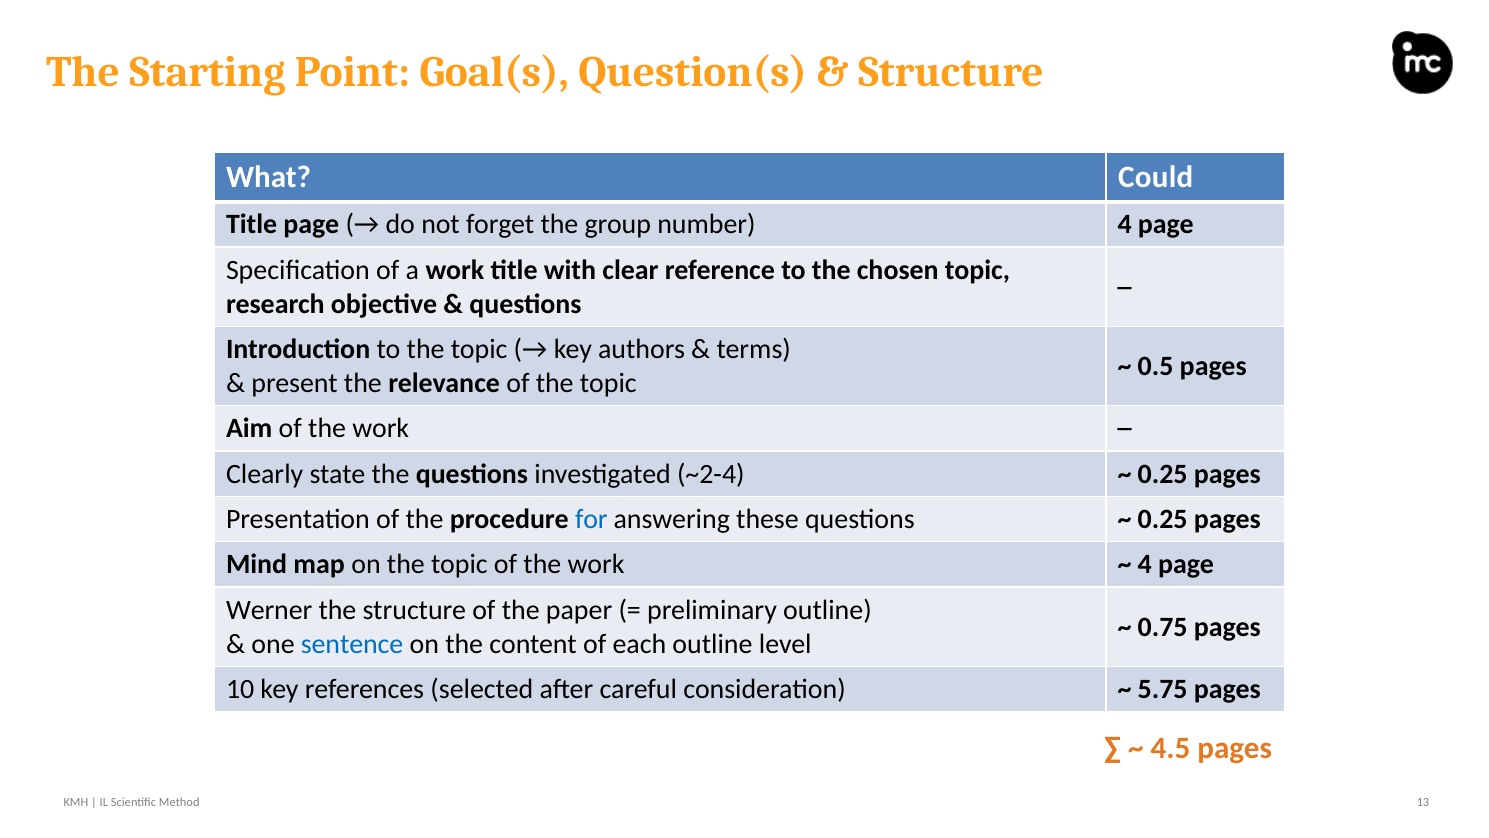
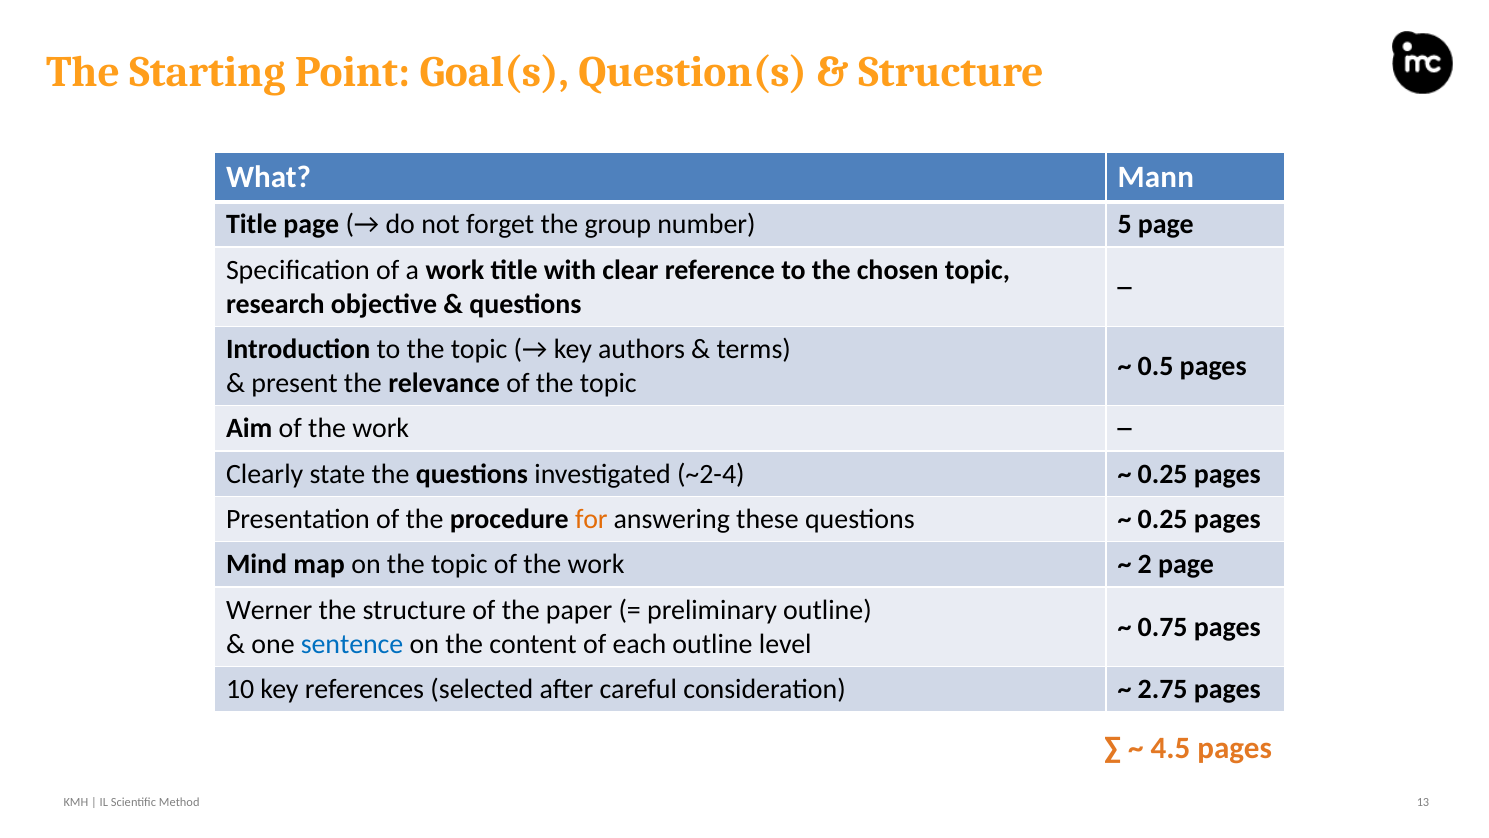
Could: Could -> Mann (1156, 177)
number 4: 4 -> 5 (1125, 224)
for colour: blue -> orange (591, 519)
4: 4 -> 2 (1145, 564)
5.75: 5.75 -> 2.75 (1163, 689)
